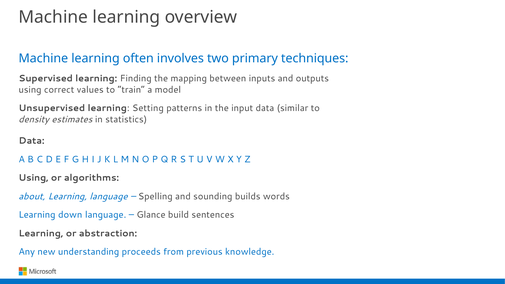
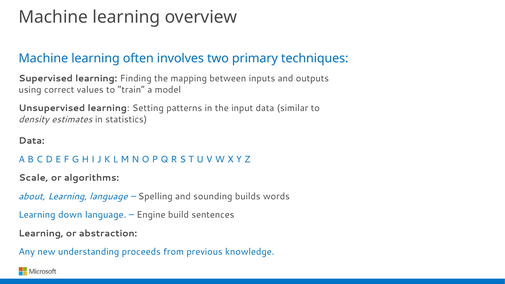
Using: Using -> Scale (33, 178)
Glance: Glance -> Engine (151, 215)
